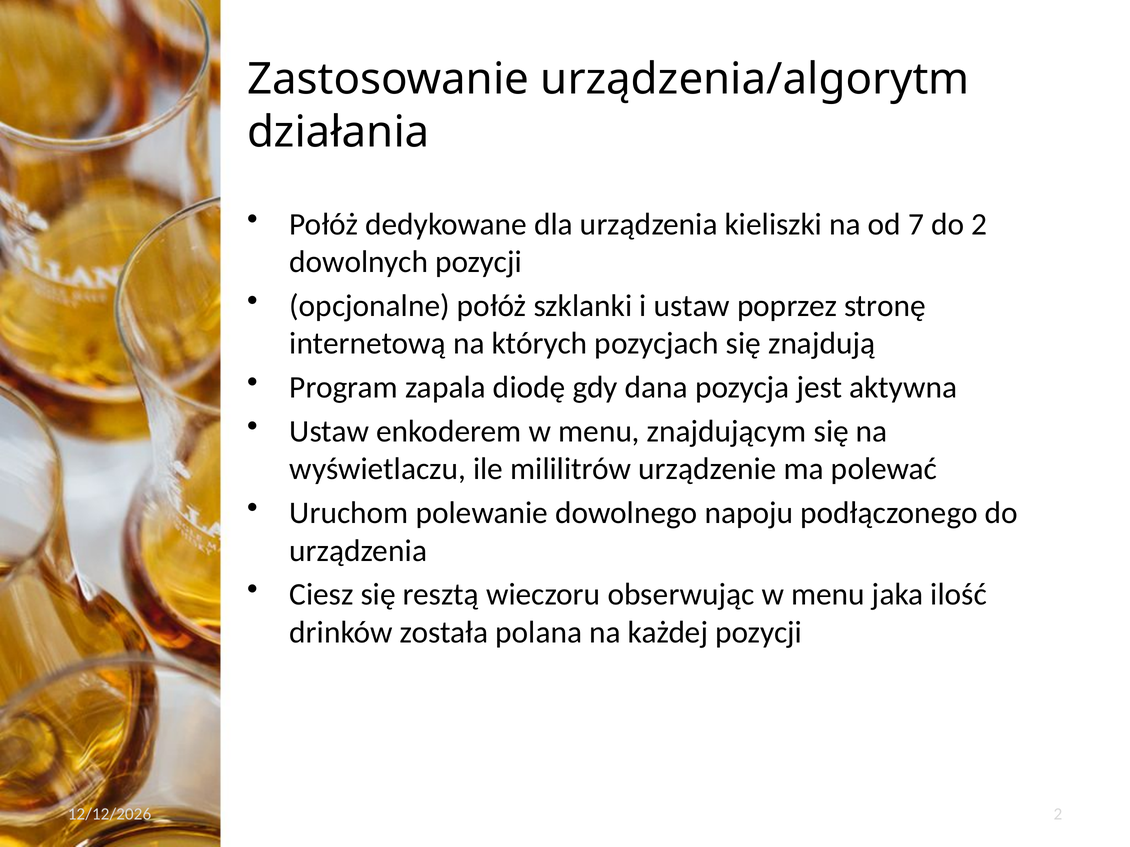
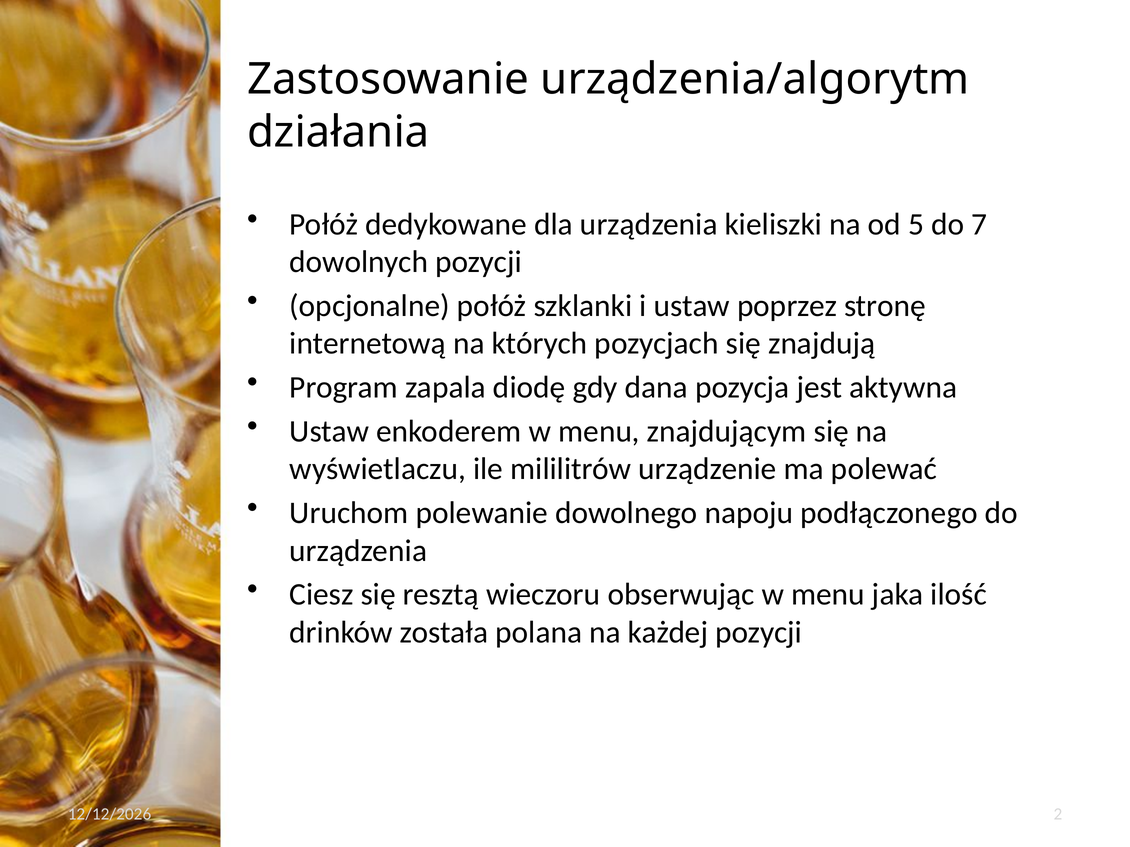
7: 7 -> 5 (916, 224)
do 2: 2 -> 7 (979, 224)
